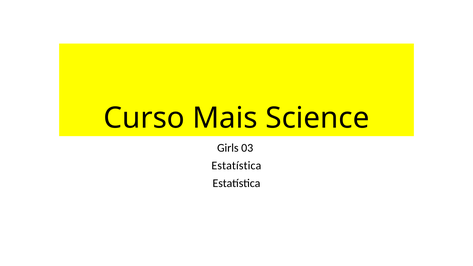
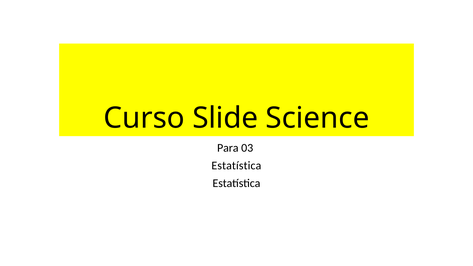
Mais: Mais -> Slide (225, 118)
Girls: Girls -> Para (228, 148)
